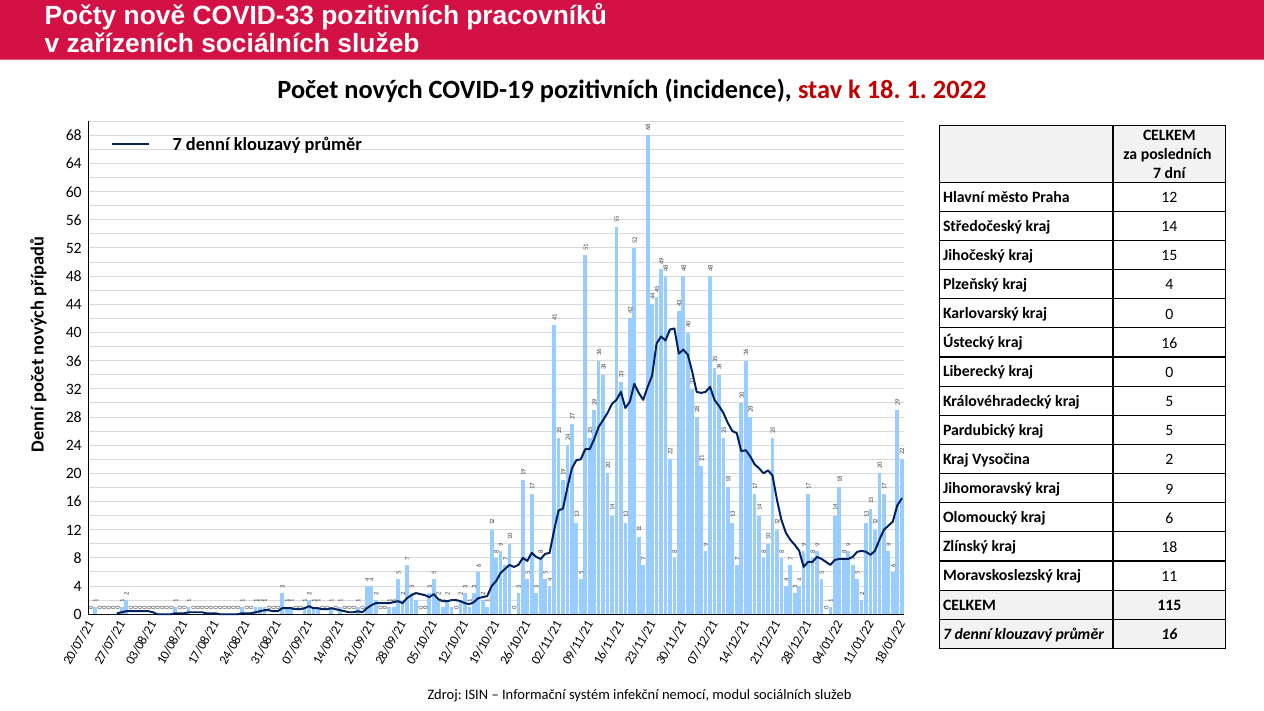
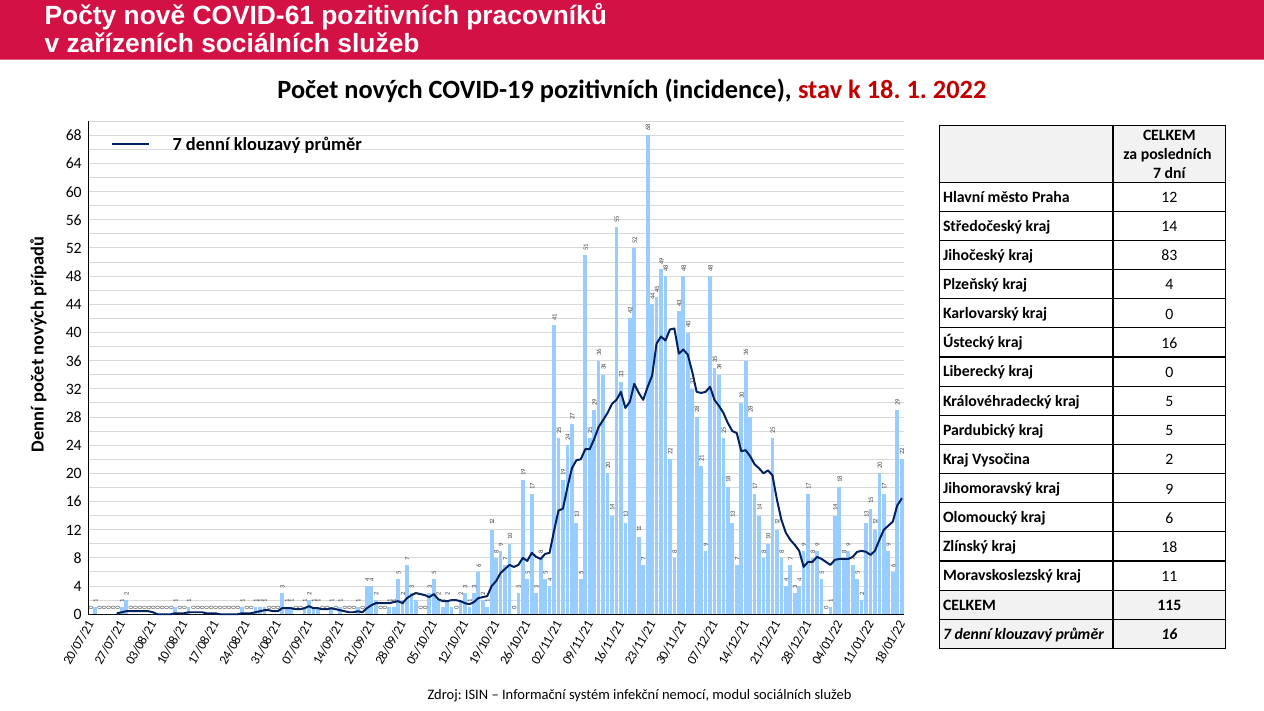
COVID-33: COVID-33 -> COVID-61 (253, 15)
15: 15 -> 83 (1169, 256)
